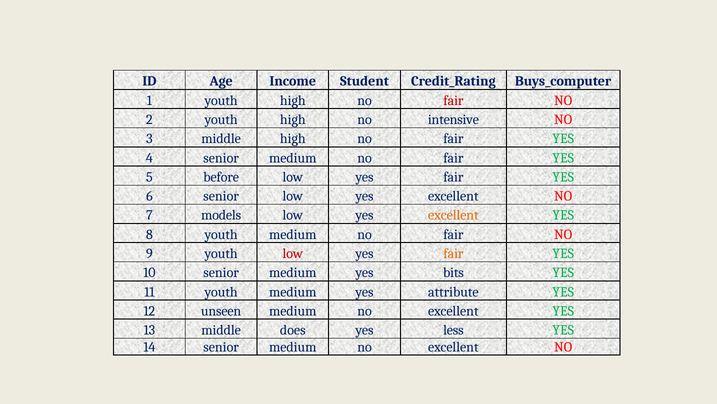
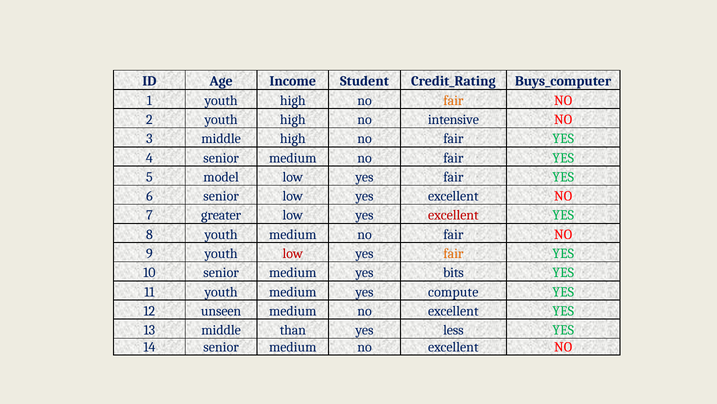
fair colour: red -> orange (453, 100)
before: before -> model (221, 177)
models: models -> greater (221, 215)
excellent colour: orange -> red (453, 215)
attribute: attribute -> compute (453, 291)
does: does -> than (293, 330)
